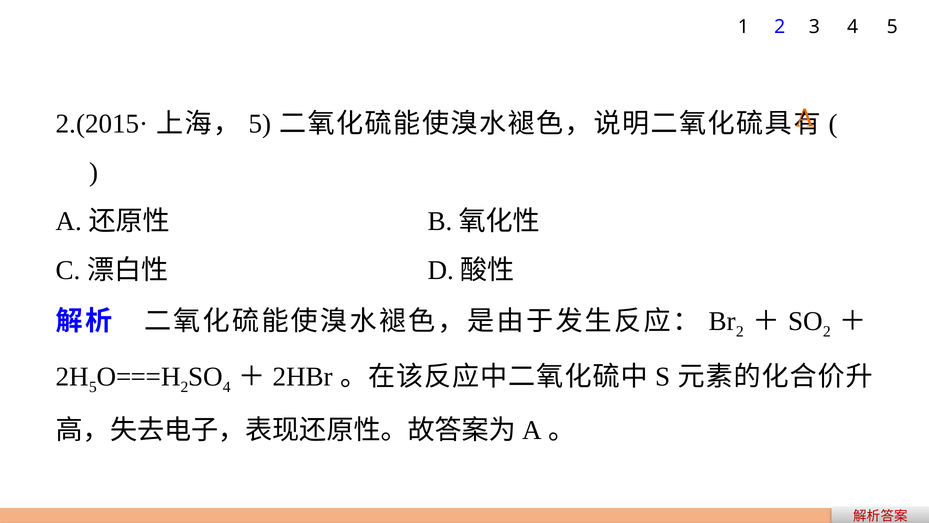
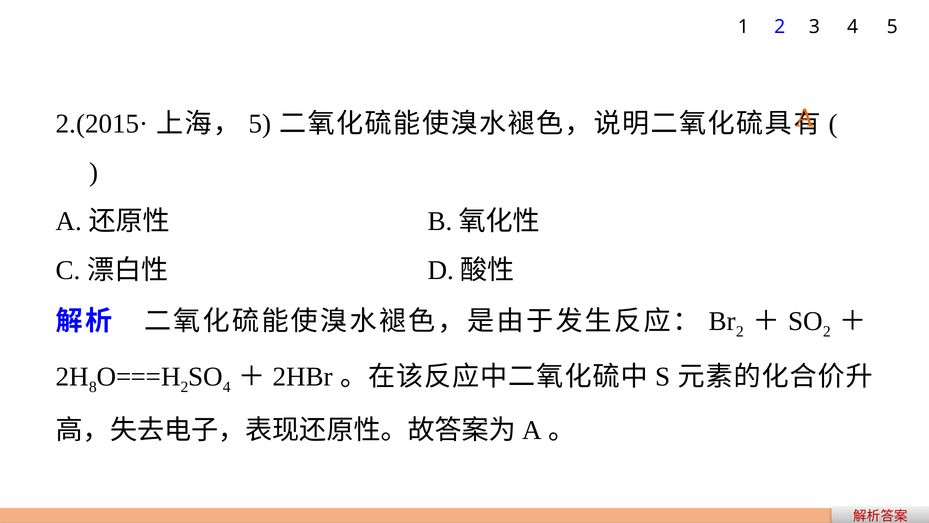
5: 5 -> 8 (93, 387)
